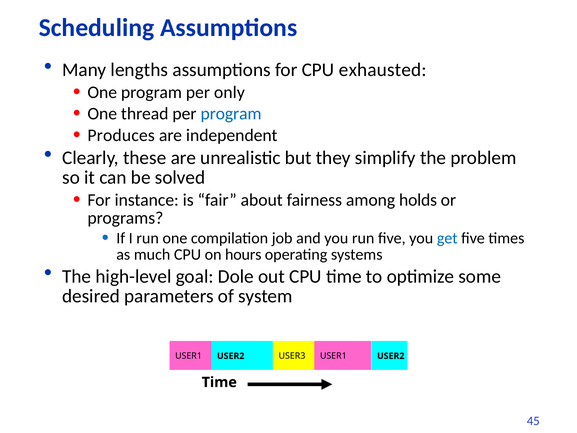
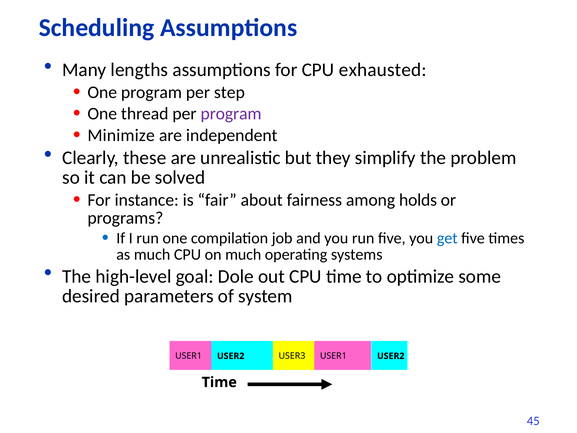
only: only -> step (229, 92)
program colour: blue -> purple (231, 114)
Produces: Produces -> Minimize (121, 135)
on hours: hours -> much (243, 254)
